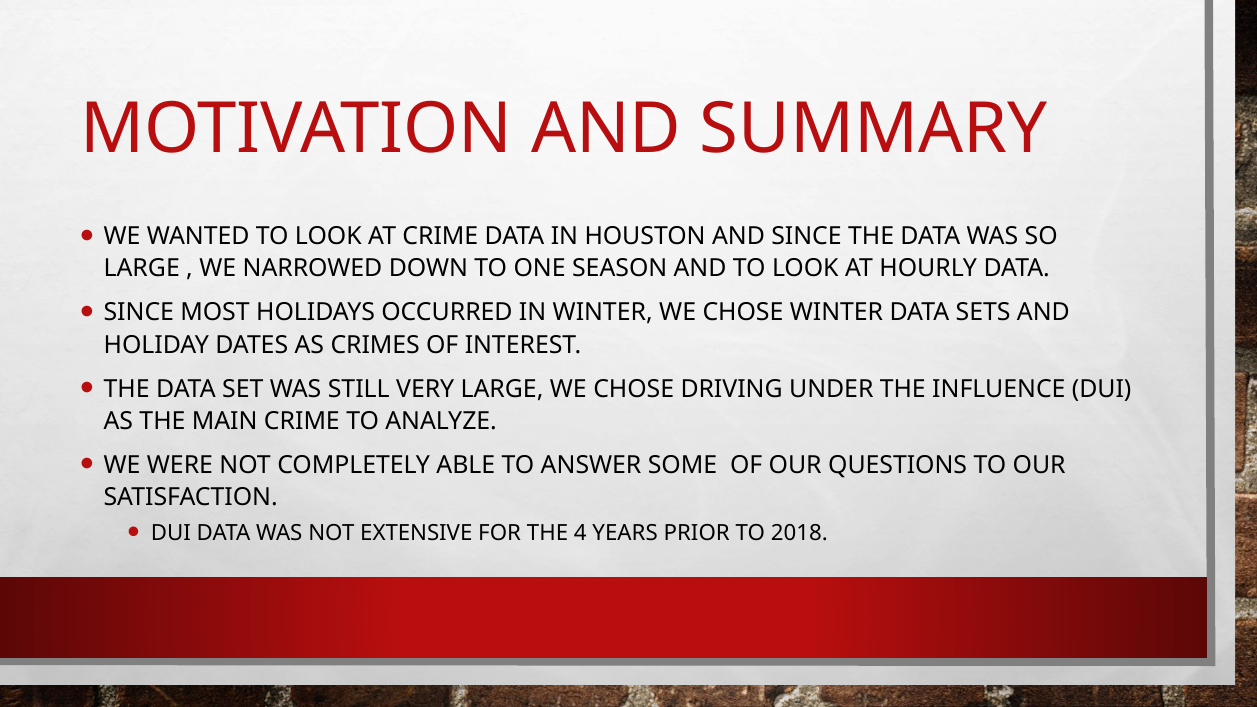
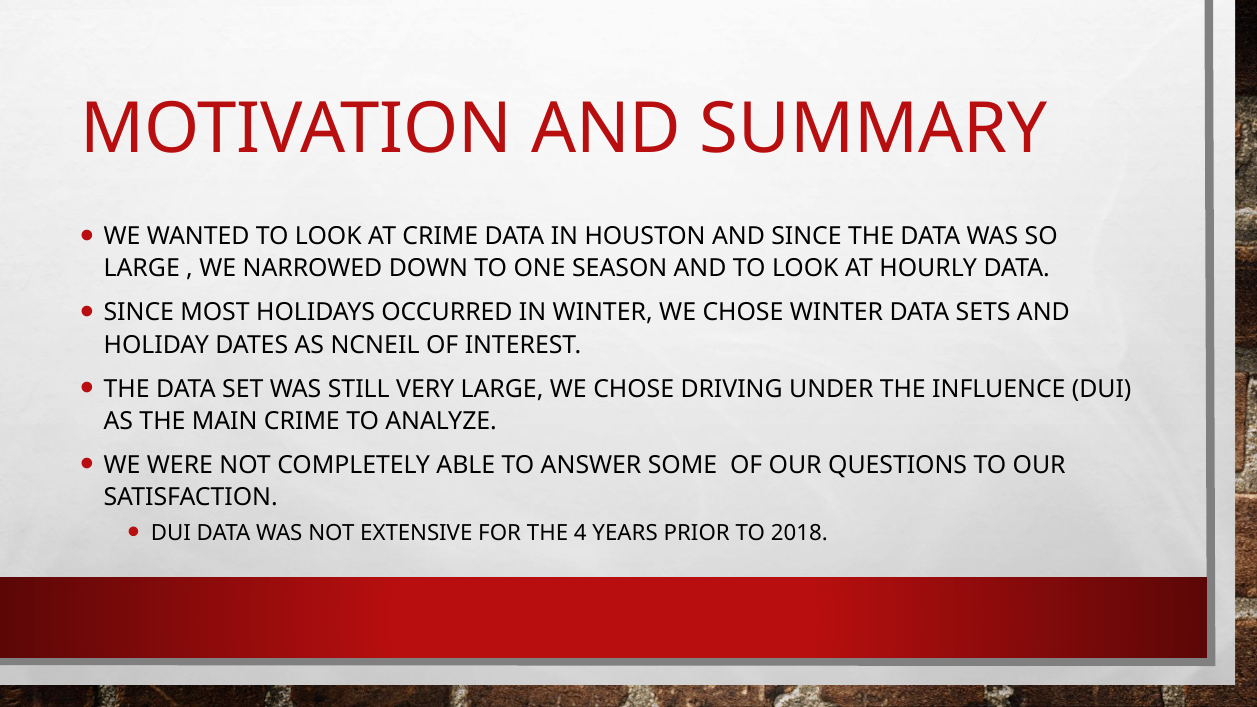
CRIMES: CRIMES -> NCNEIL (375, 345)
